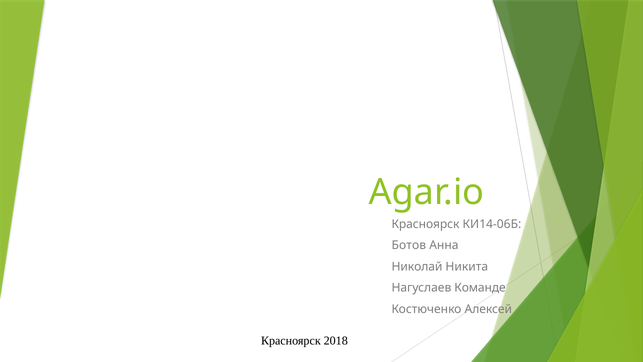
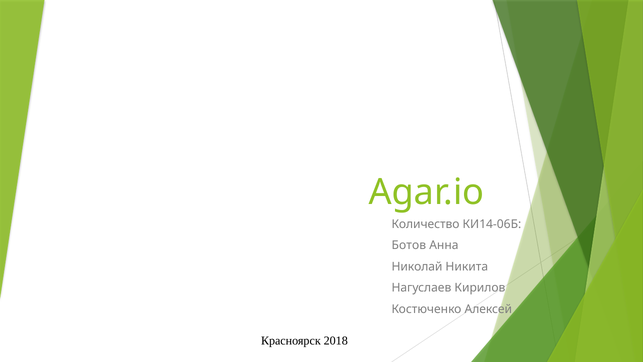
Красноярск: Красноярск -> Количество (425, 224)
Команде: Команде -> Кирилов (480, 288)
